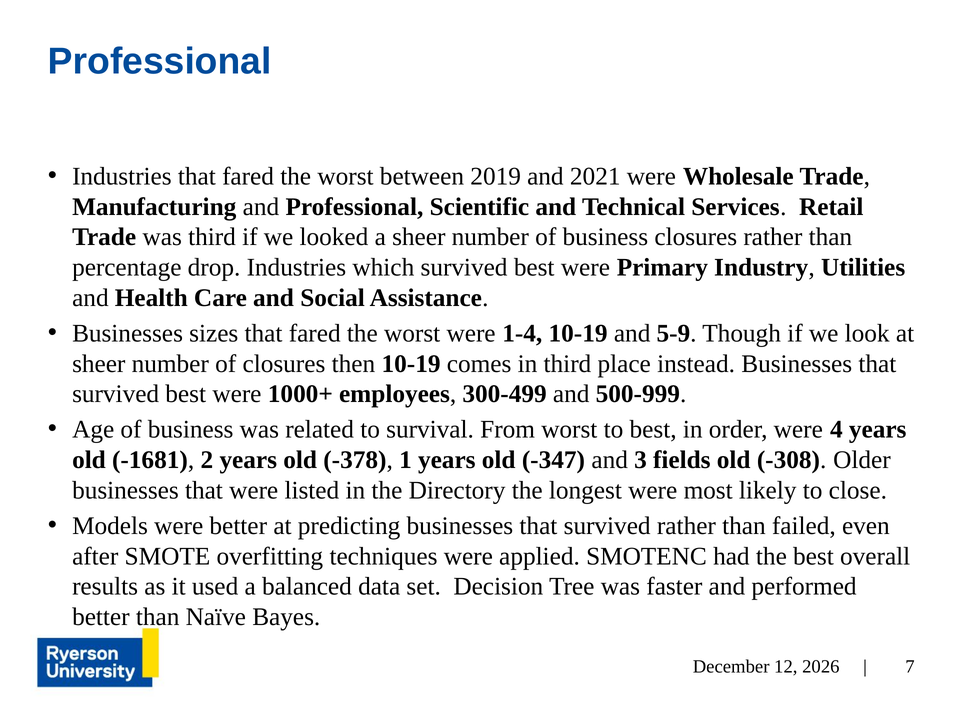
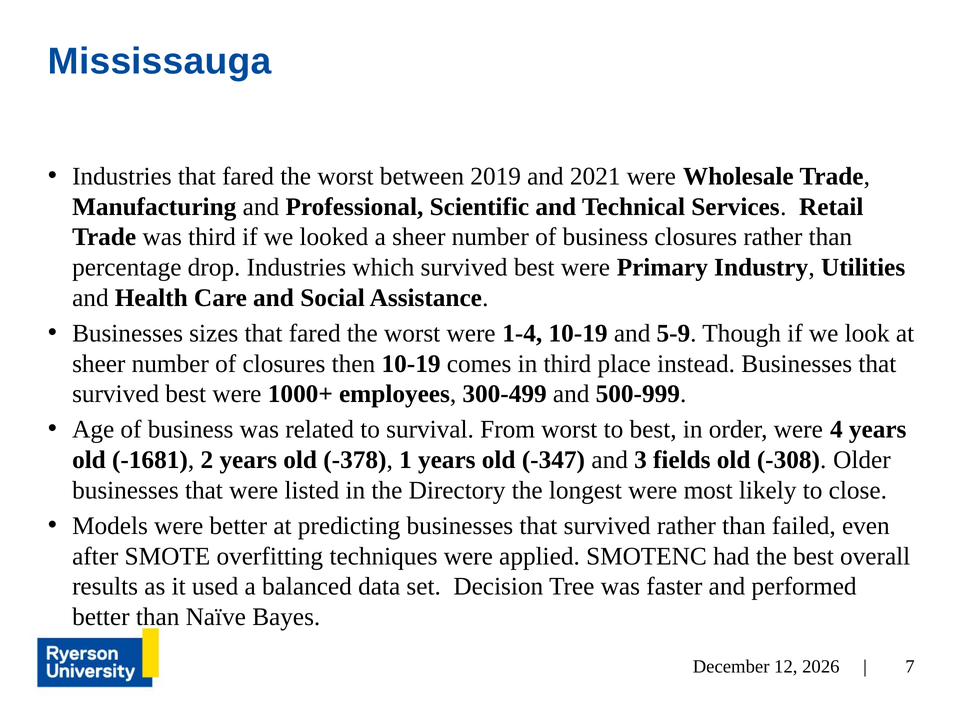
Professional: Professional -> Mississauga (160, 62)
